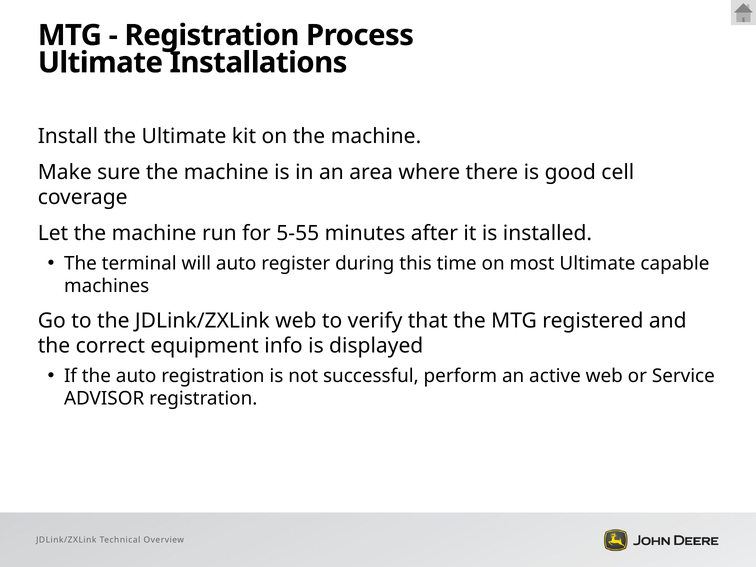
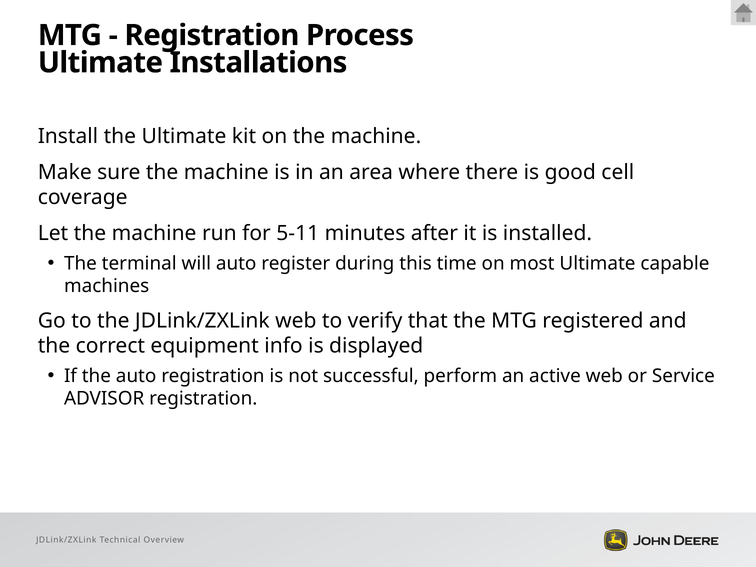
5-55: 5-55 -> 5-11 (298, 233)
